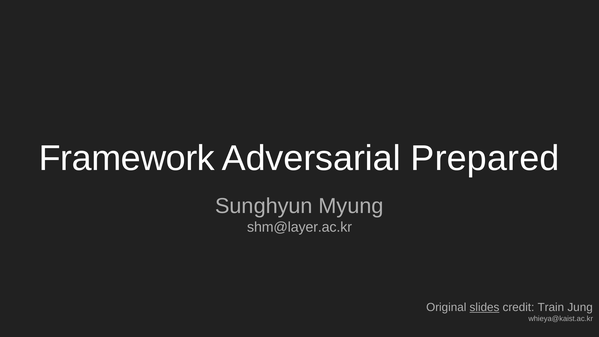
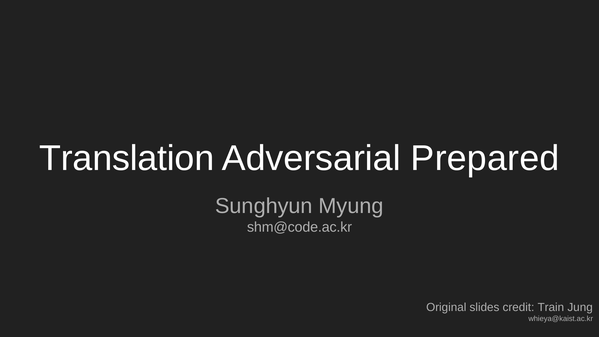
Framework: Framework -> Translation (127, 158)
shm@layer.ac.kr: shm@layer.ac.kr -> shm@code.ac.kr (300, 227)
slides underline: present -> none (484, 307)
